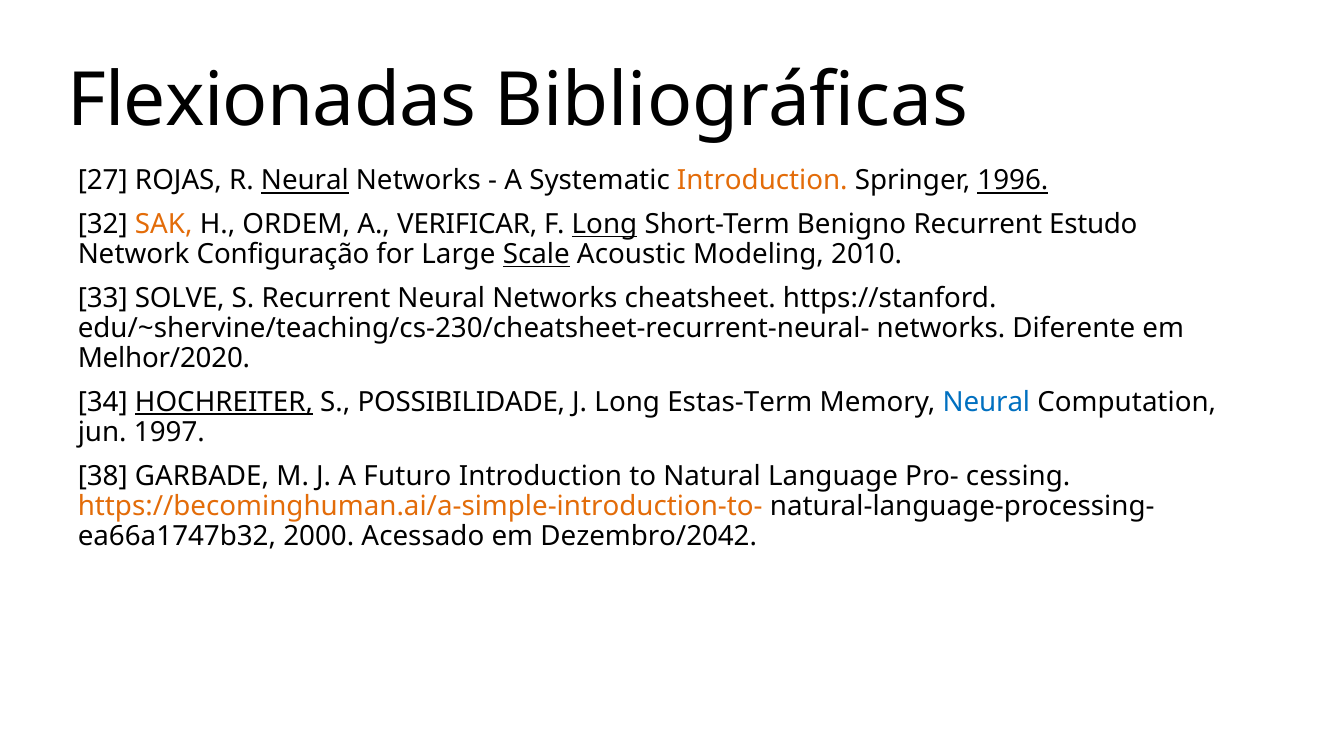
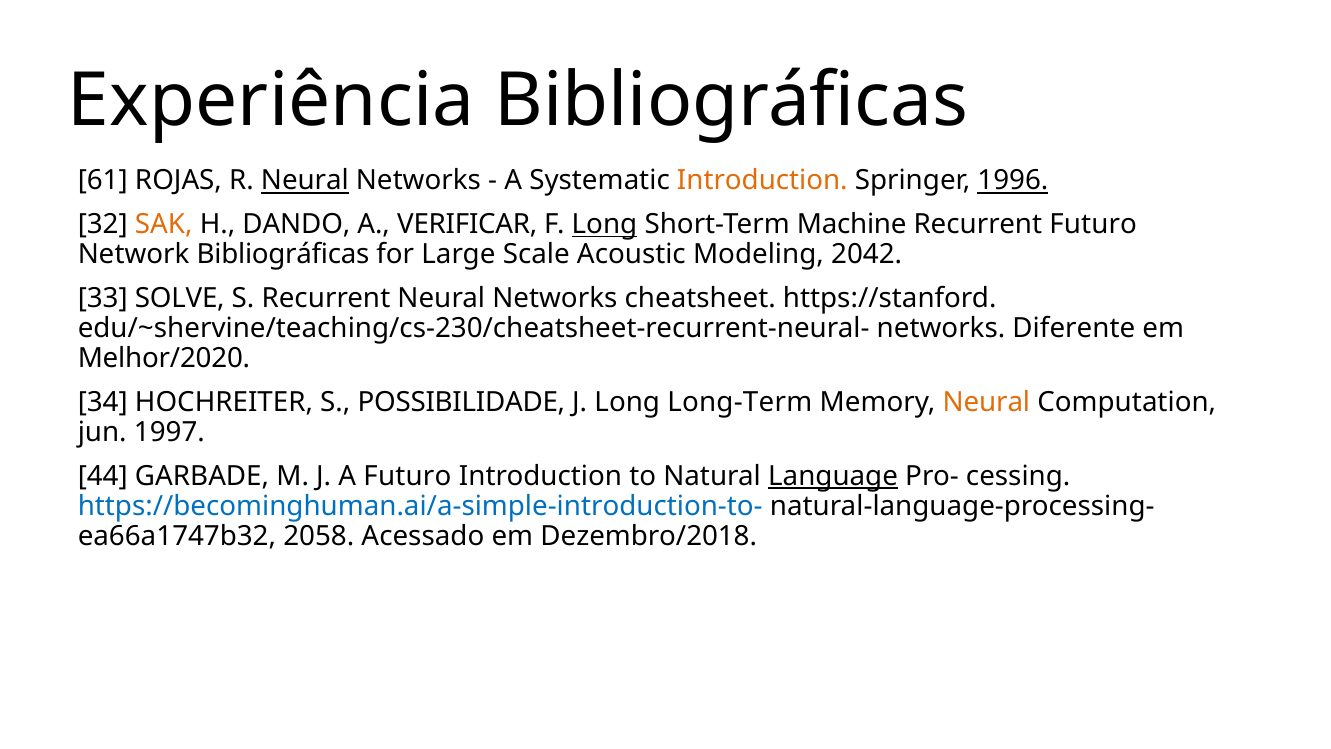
Flexionadas: Flexionadas -> Experiência (271, 100)
27: 27 -> 61 (103, 181)
ORDEM: ORDEM -> DANDO (296, 225)
Benigno: Benigno -> Machine (852, 225)
Recurrent Estudo: Estudo -> Futuro (1093, 225)
Network Configuração: Configuração -> Bibliográficas (283, 255)
Scale underline: present -> none (536, 255)
2010: 2010 -> 2042 (867, 255)
HOCHREITER underline: present -> none (224, 402)
Estas-Term: Estas-Term -> Long-Term (740, 402)
Neural colour: blue -> orange (986, 402)
38: 38 -> 44 (103, 476)
Language underline: none -> present (833, 476)
https://becominghuman.ai/a-simple-introduction-to- colour: orange -> blue (420, 506)
2000: 2000 -> 2058 (319, 536)
Dezembro/2042: Dezembro/2042 -> Dezembro/2018 (649, 536)
